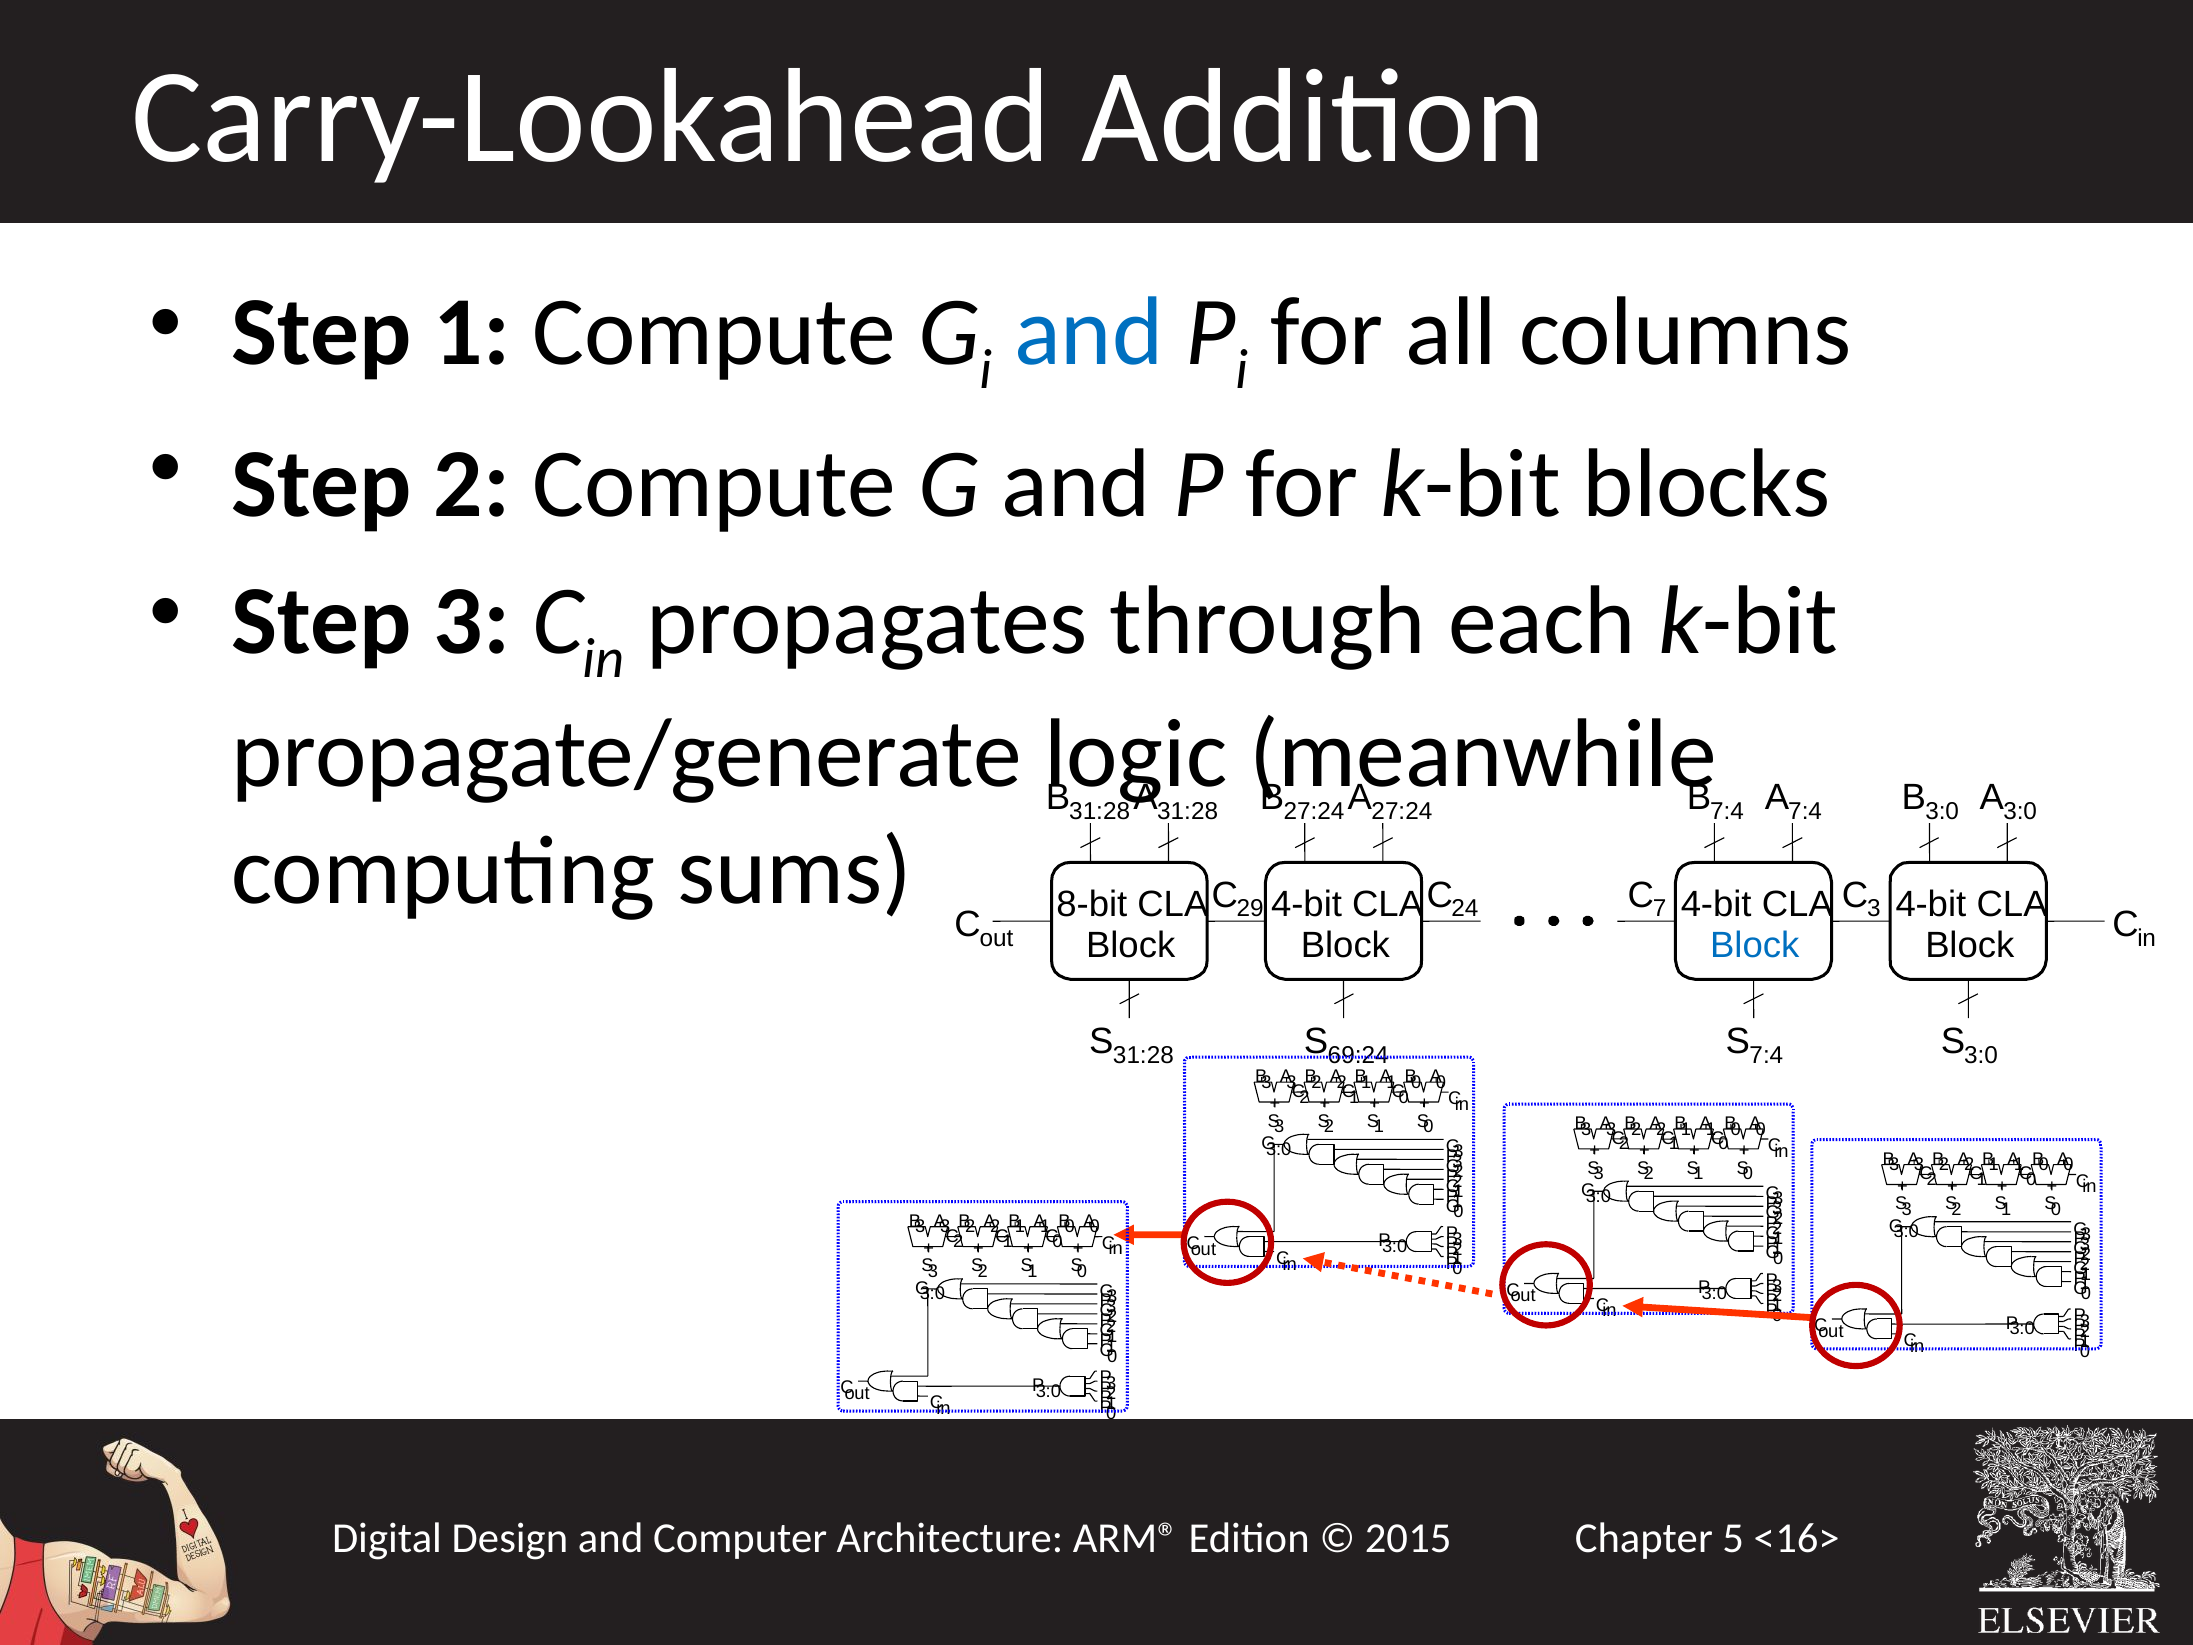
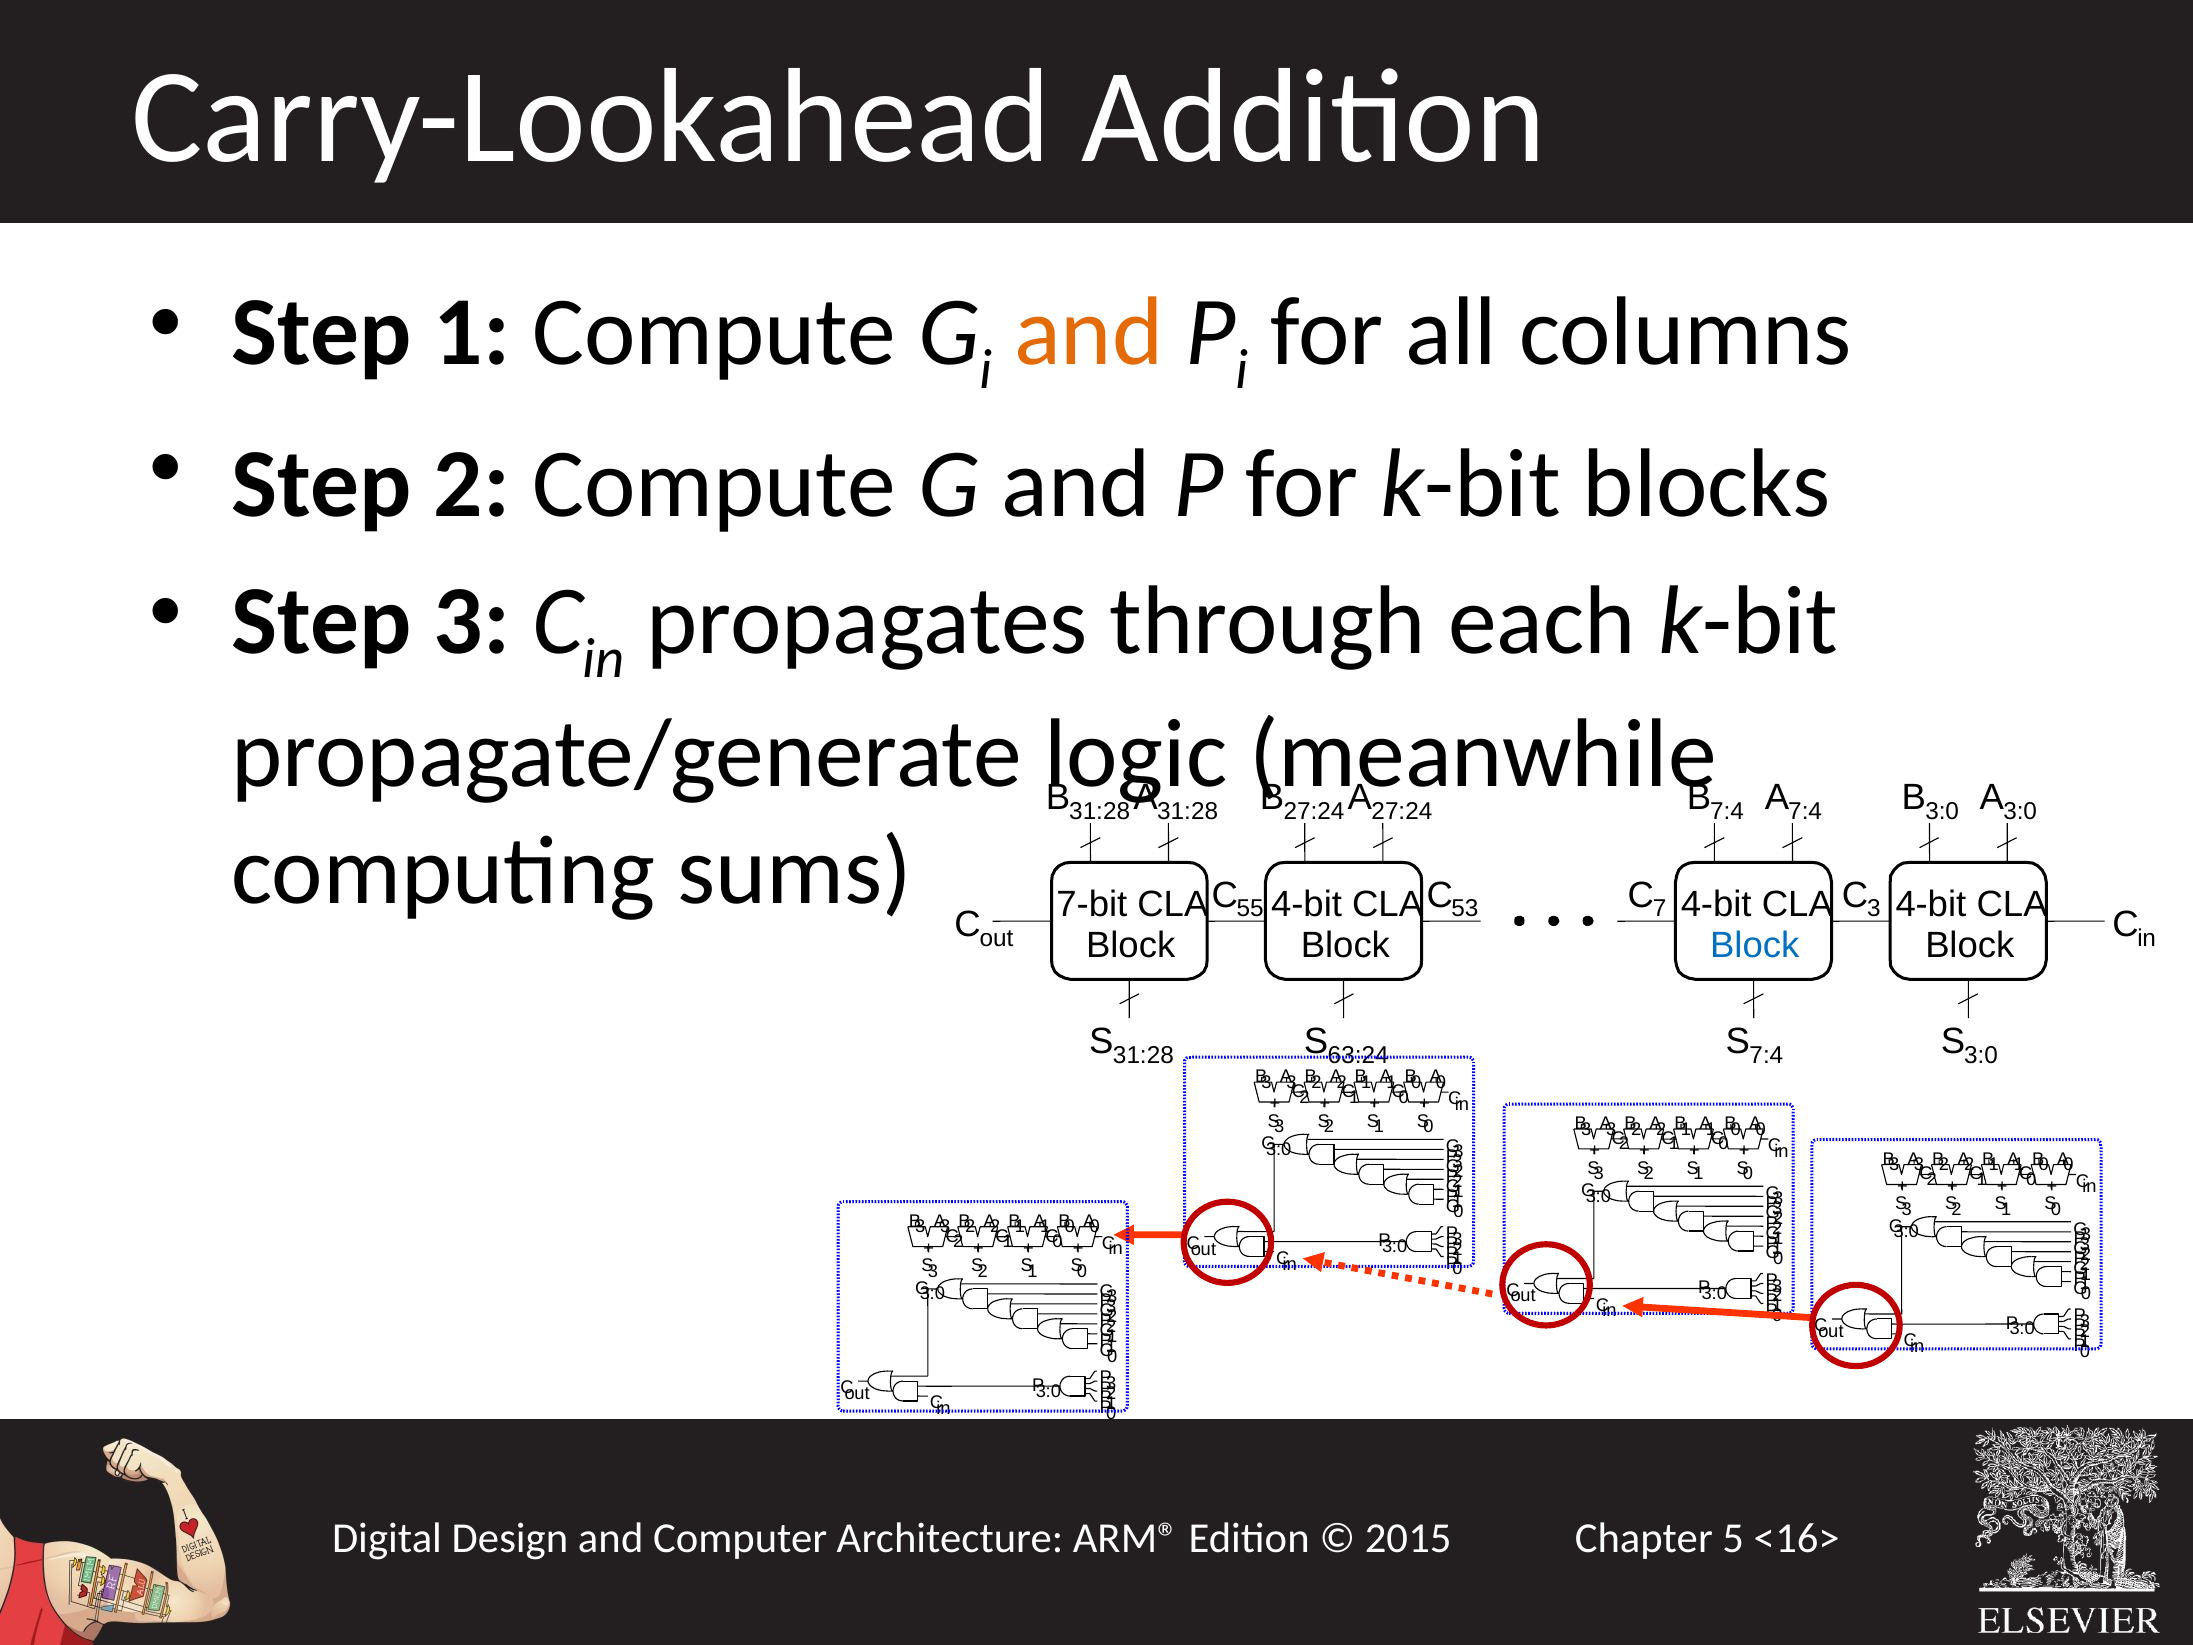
and colour: blue -> orange (1089, 332)
29: 29 -> 55 (1250, 909)
24: 24 -> 53 (1465, 909)
8-bit: 8-bit -> 7-bit (1092, 904)
69:24: 69:24 -> 63:24 (1358, 1055)
